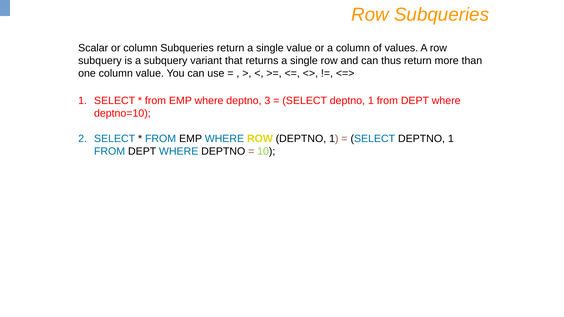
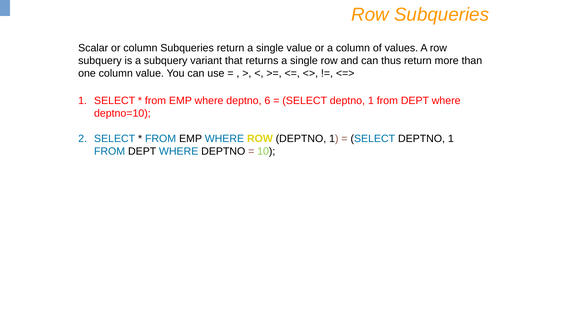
3: 3 -> 6 (267, 101)
